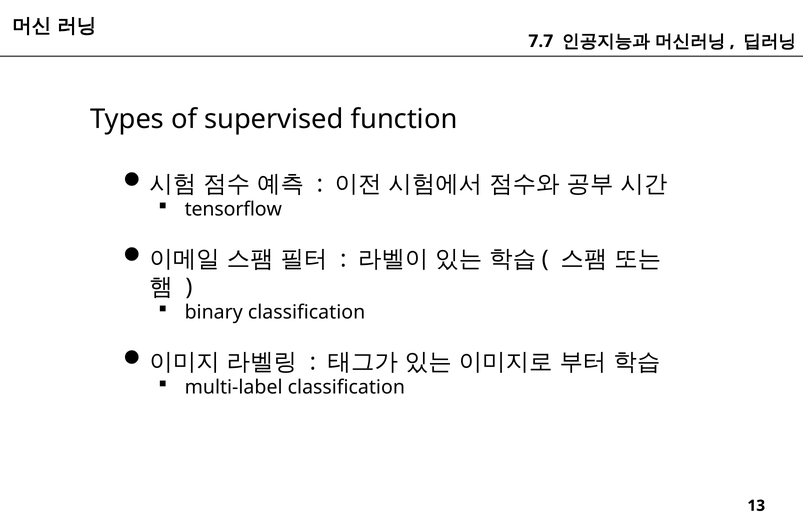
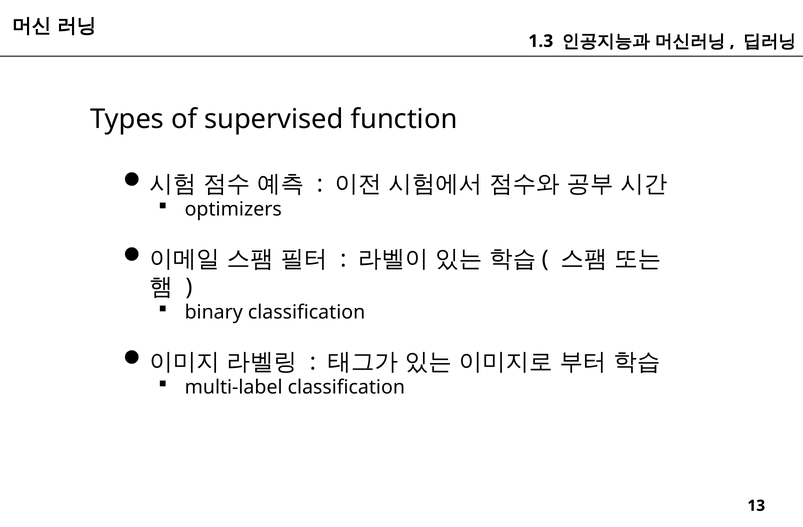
7.7: 7.7 -> 1.3 (541, 41)
tensorflow: tensorflow -> optimizers (233, 210)
